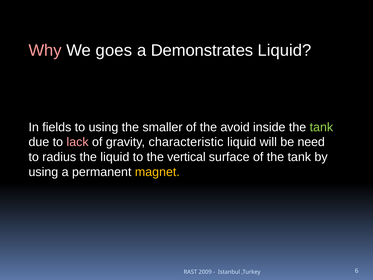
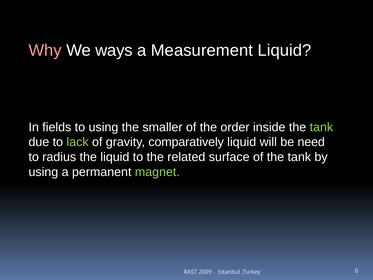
goes: goes -> ways (114, 50)
Demonstrates: Demonstrates -> Measurement (202, 50)
avoid: avoid -> order (235, 127)
lack colour: pink -> light green (78, 142)
characteristic: characteristic -> comparatively (186, 142)
vertical: vertical -> related (186, 157)
magnet colour: yellow -> light green (157, 172)
